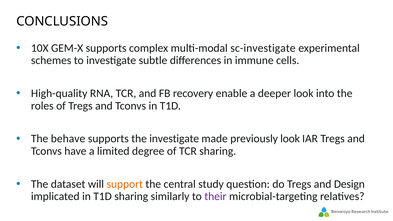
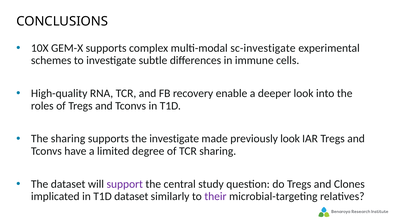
The behave: behave -> sharing (68, 139)
support colour: orange -> purple (125, 184)
Design: Design -> Clones (349, 184)
T1D sharing: sharing -> dataset (131, 196)
